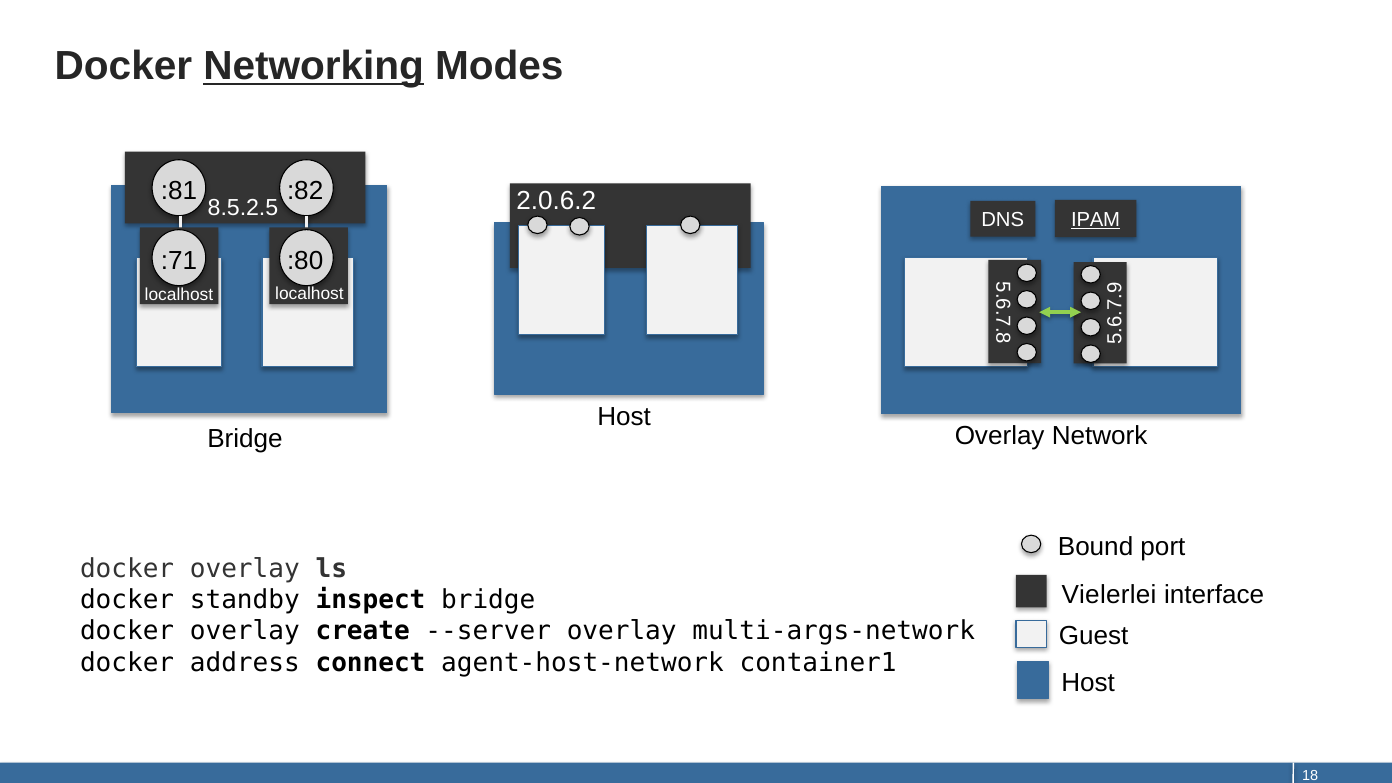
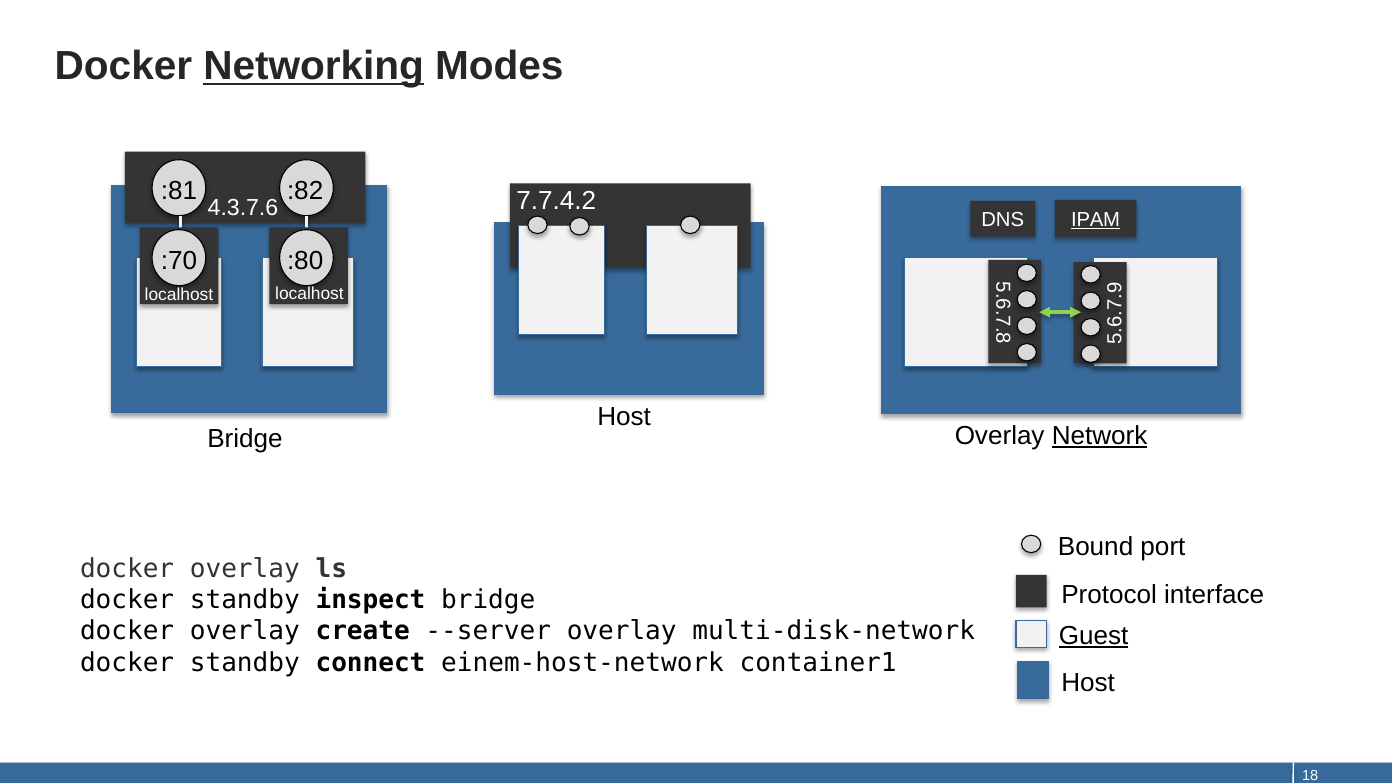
2.0.6.2: 2.0.6.2 -> 7.7.4.2 (556, 201)
8.5.2.5: 8.5.2.5 -> 4.3.7.6 (243, 208)
:71: :71 -> :70 (179, 260)
Network underline: none -> present (1100, 436)
Vielerlei: Vielerlei -> Protocol (1109, 595)
multi-args-network: multi-args-network -> multi-disk-network (834, 631)
Guest underline: none -> present (1094, 636)
address: address -> standby (245, 663)
agent-host-network: agent-host-network -> einem-host-network (583, 663)
